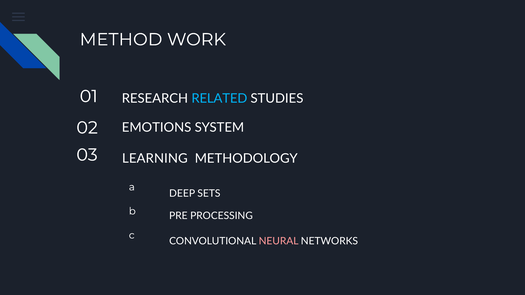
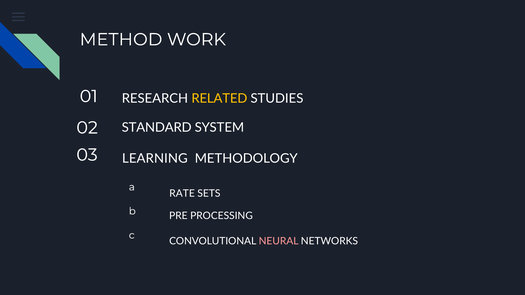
RELATED colour: light blue -> yellow (219, 99)
EMOTIONS: EMOTIONS -> STANDARD (157, 128)
DEEP: DEEP -> RATE (182, 194)
